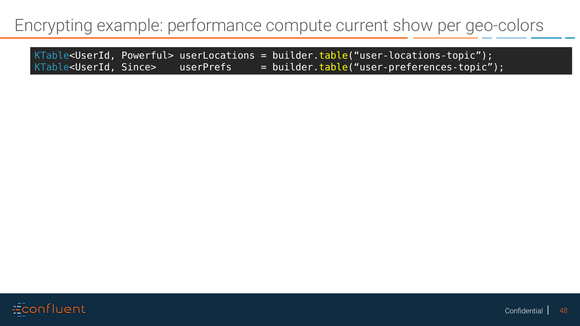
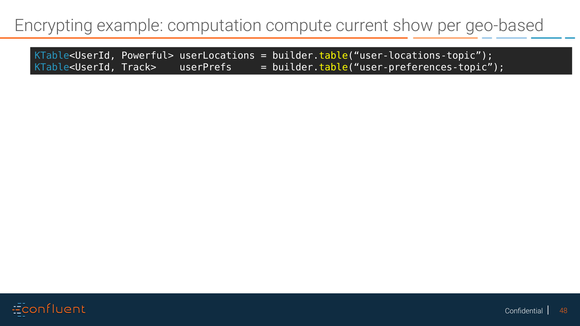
performance: performance -> computation (215, 26)
geo-colors: geo-colors -> geo-based (505, 26)
Since>: Since> -> Track> (139, 67)
